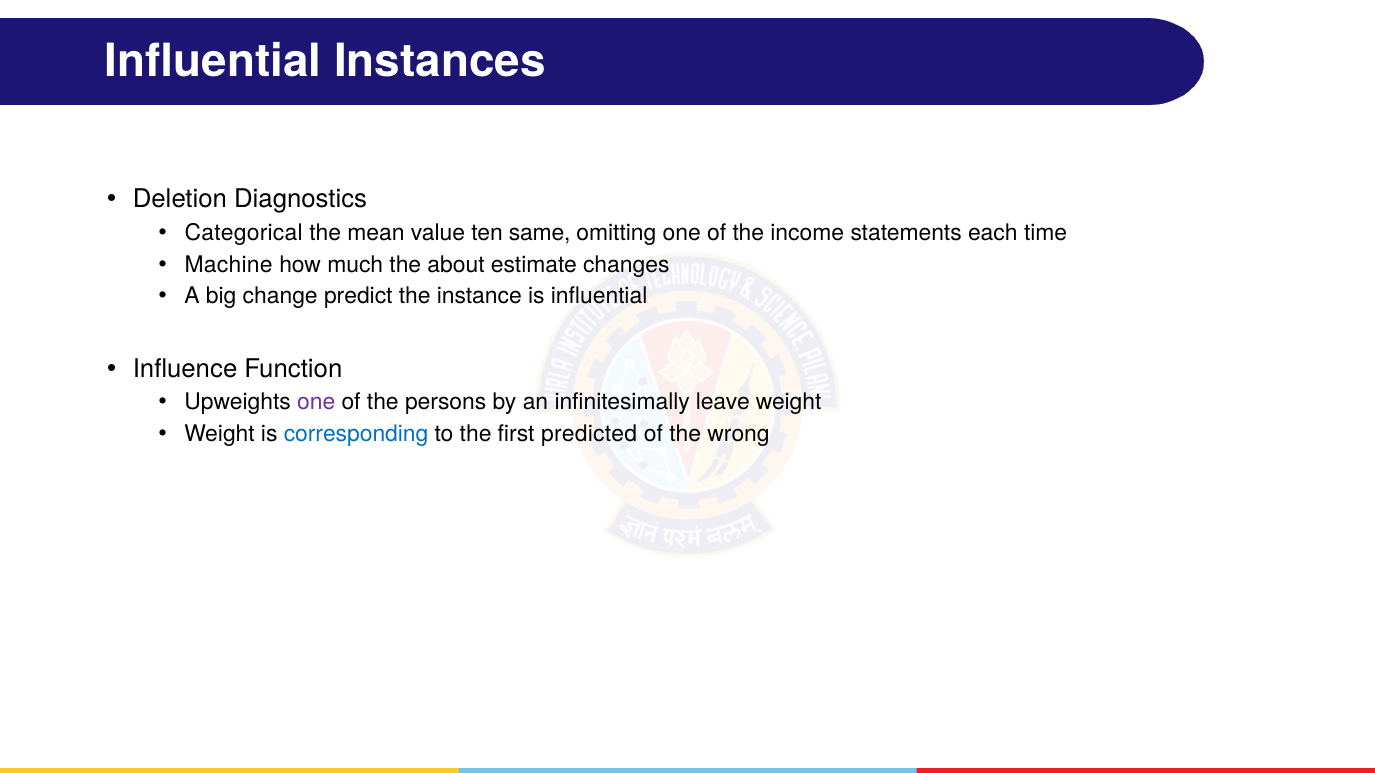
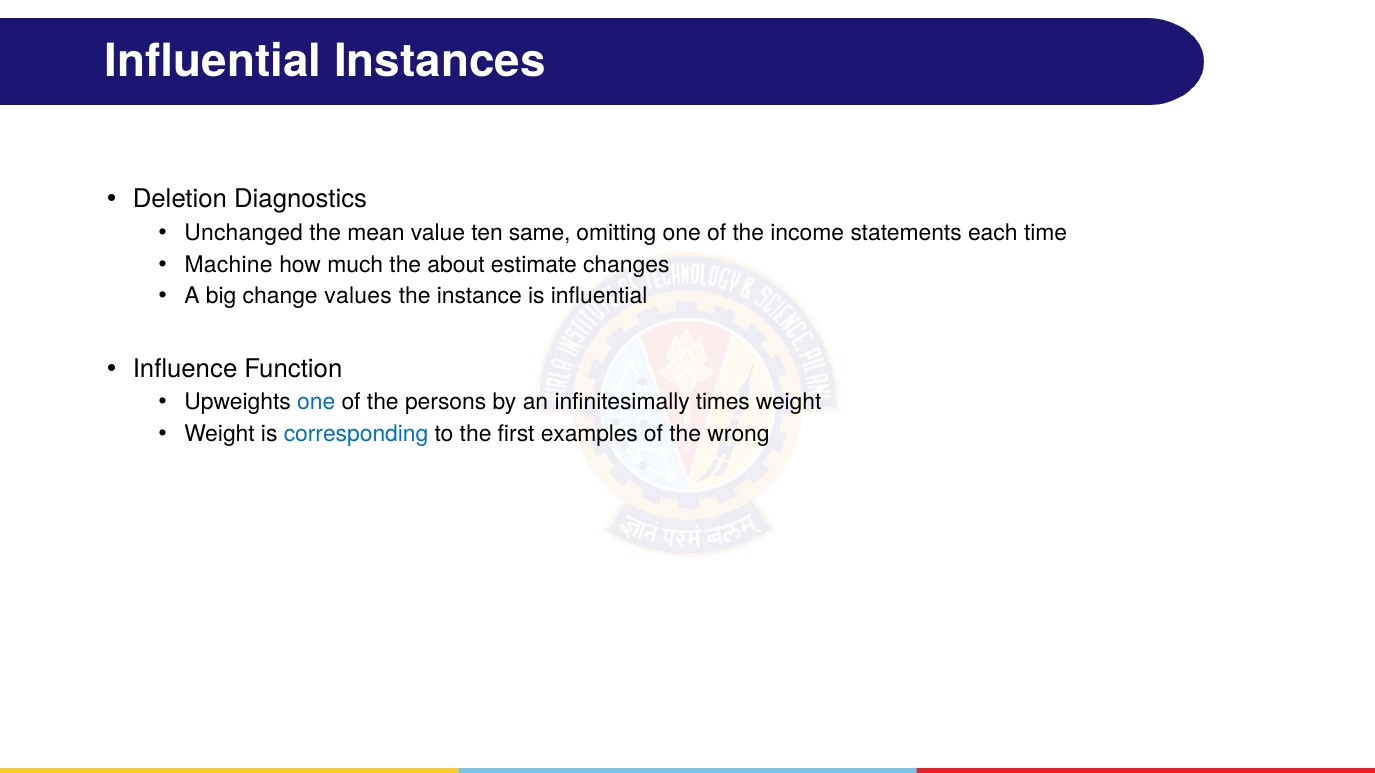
Categorical: Categorical -> Unchanged (244, 233)
predict: predict -> values (358, 297)
one colour: purple -> blue (316, 403)
leave: leave -> times (723, 403)
predicted: predicted -> examples (589, 434)
